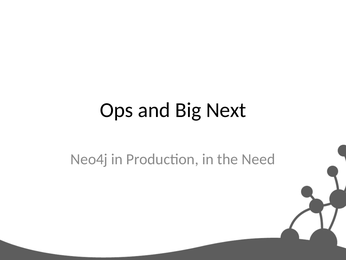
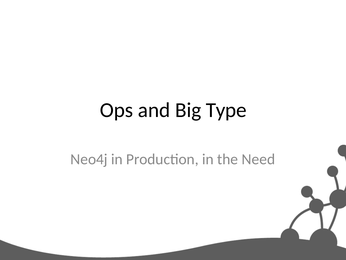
Next: Next -> Type (226, 110)
